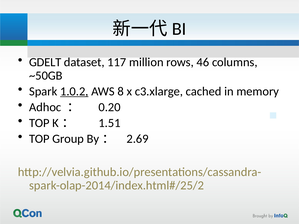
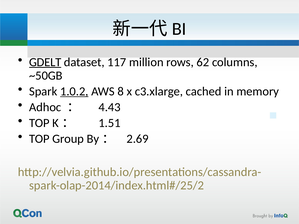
GDELT underline: none -> present (45, 62)
46: 46 -> 62 (203, 62)
0.20: 0.20 -> 4.43 (110, 107)
